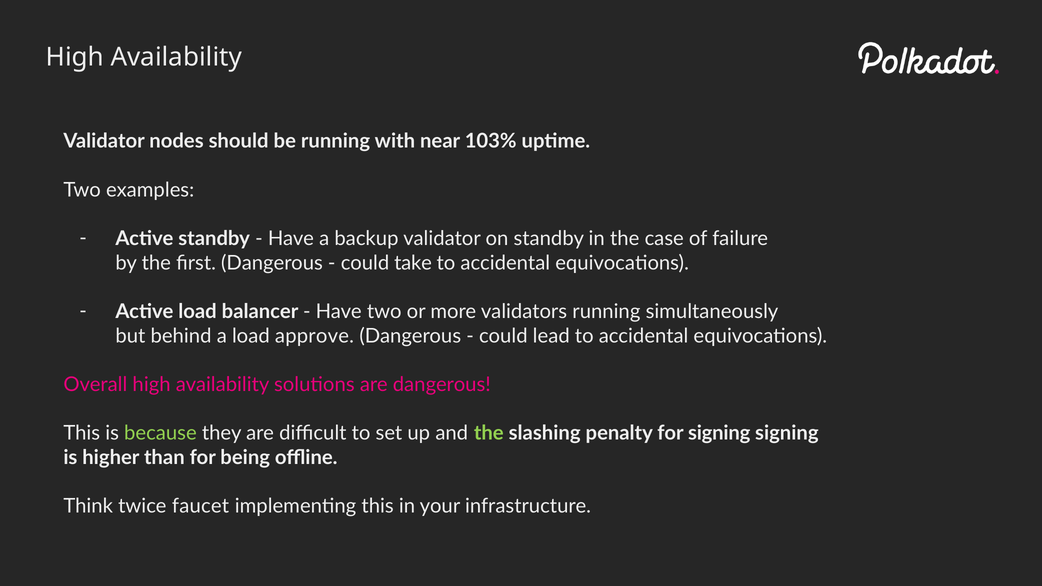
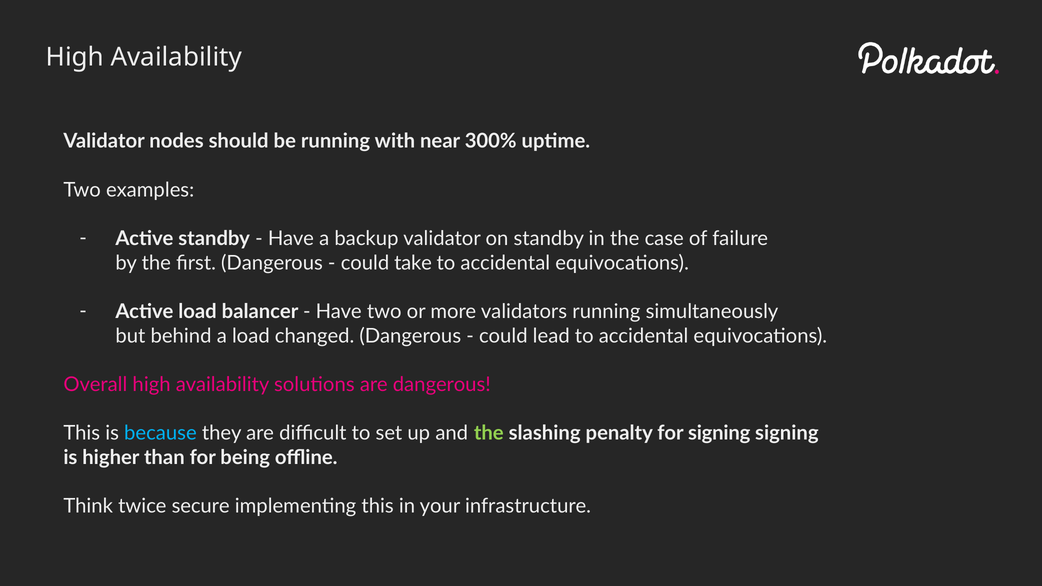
103%: 103% -> 300% (491, 141)
approve: approve -> changed (315, 336)
because colour: light green -> light blue (160, 433)
faucet: faucet -> secure (201, 506)
